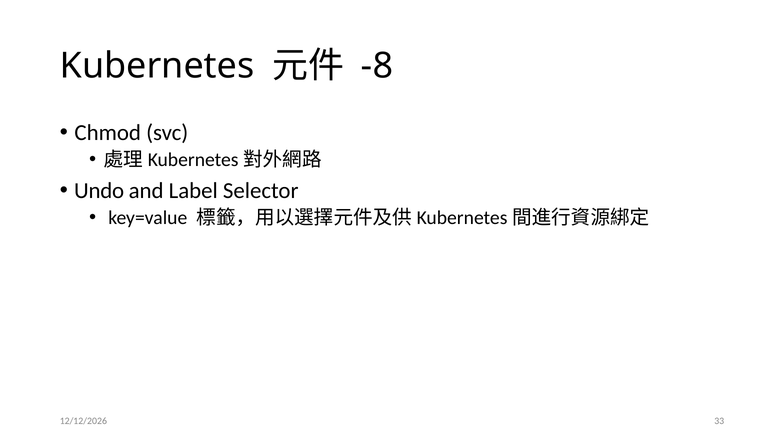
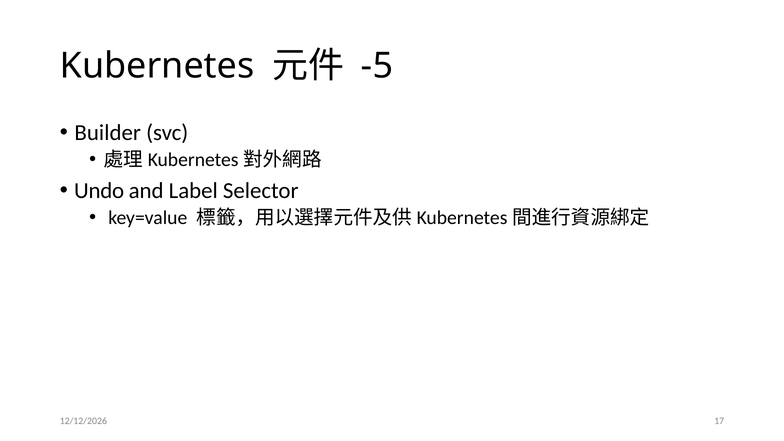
-8: -8 -> -5 (377, 66)
Chmod: Chmod -> Builder (108, 133)
33: 33 -> 17 (719, 421)
